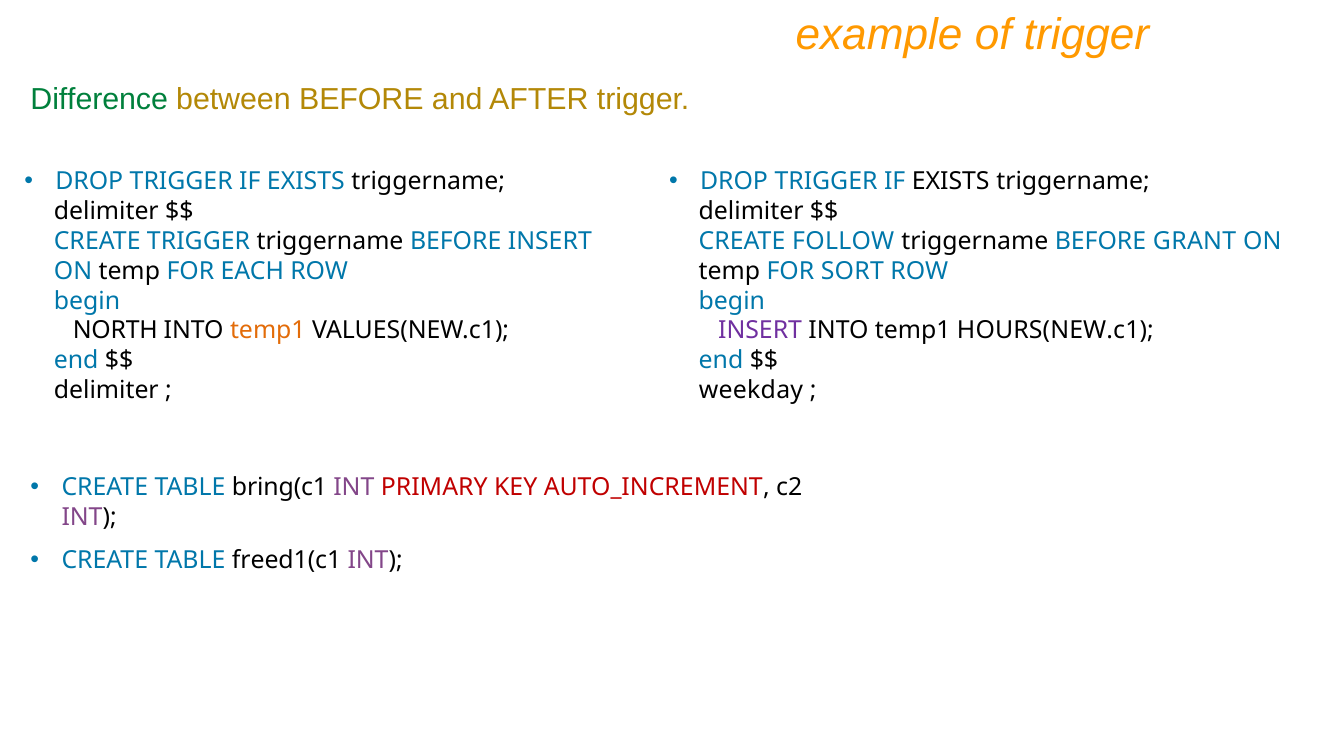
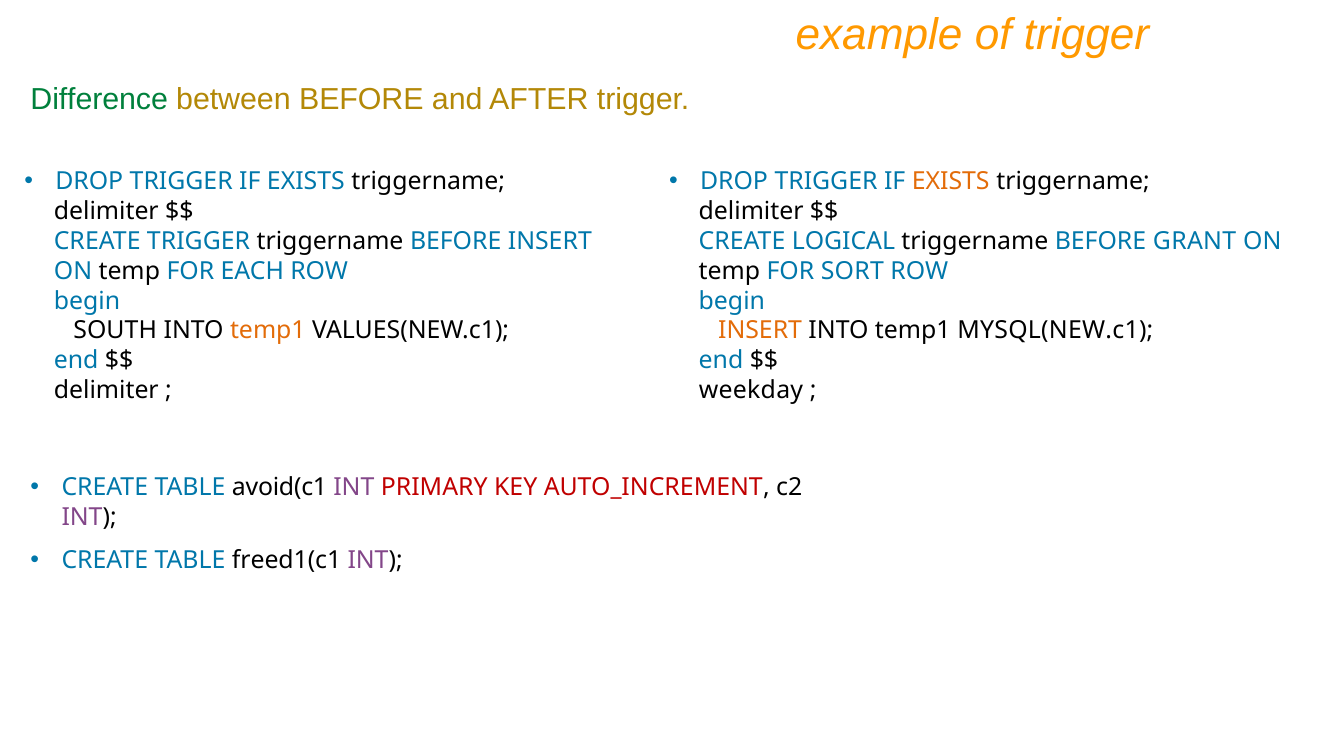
EXISTS colour: black -> orange (951, 182)
FOLLOW: FOLLOW -> LOGICAL (843, 241)
NORTH: NORTH -> SOUTH (115, 331)
INSERT colour: purple -> orange (760, 331)
HOURS(NEW.c1: HOURS(NEW.c1 -> MYSQL(NEW.c1 (1055, 331)
bring(c1: bring(c1 -> avoid(c1 (280, 488)
